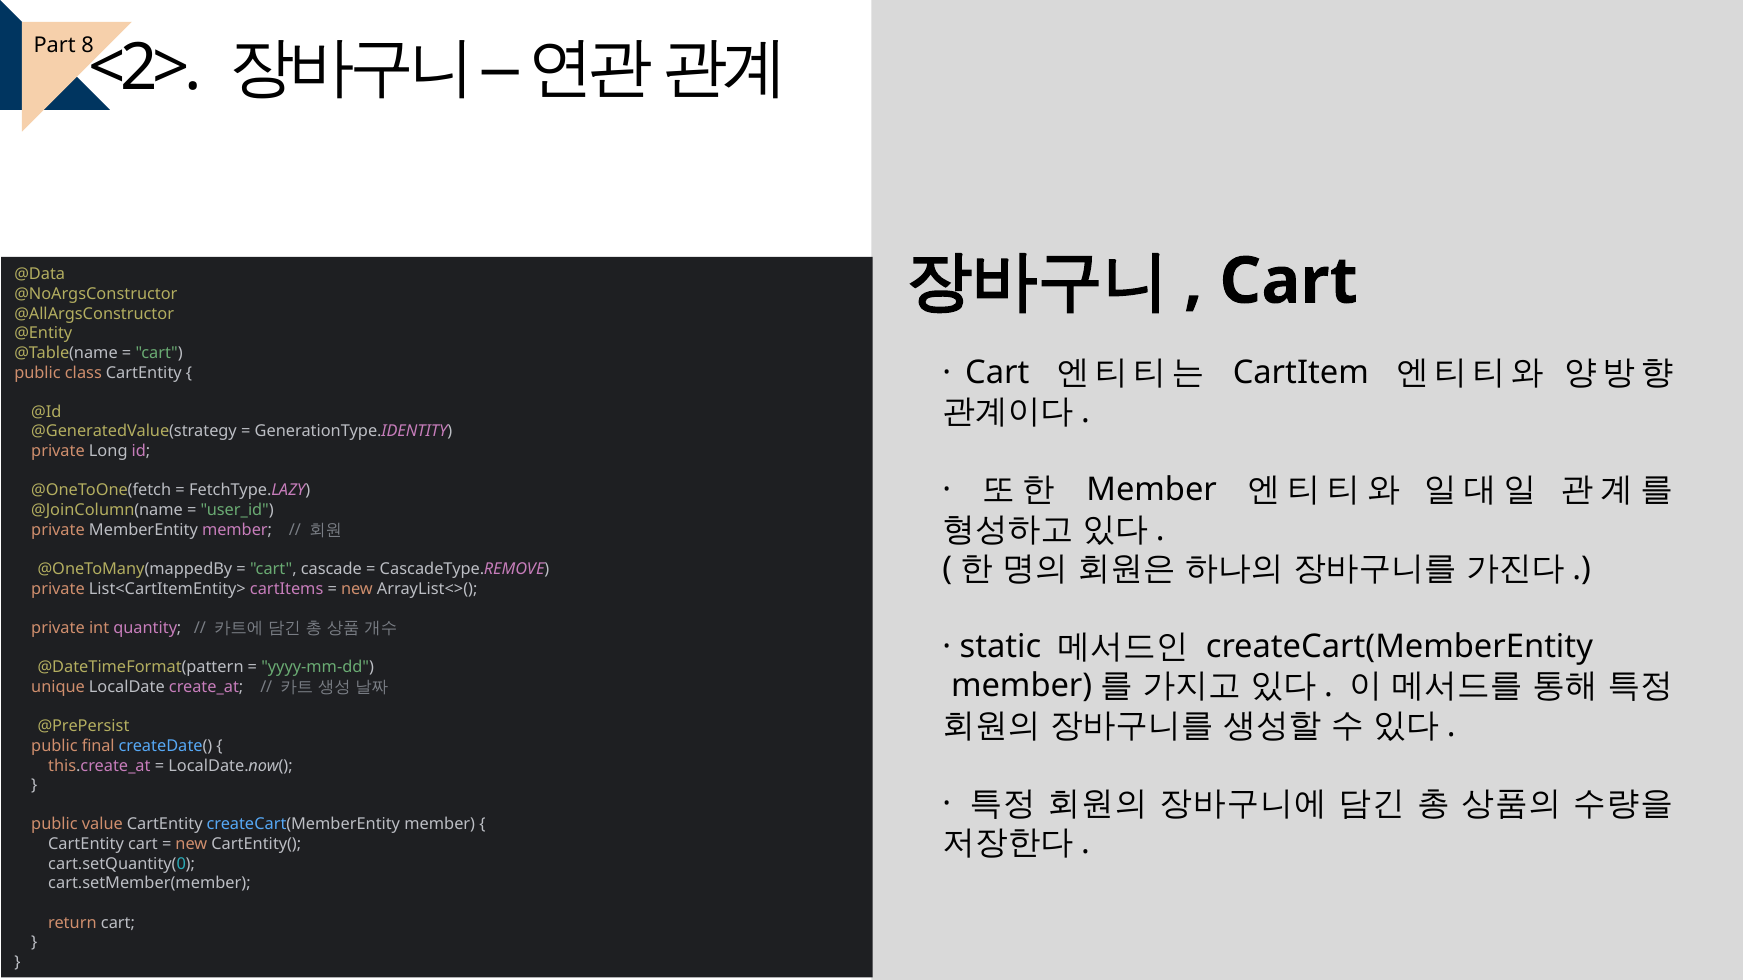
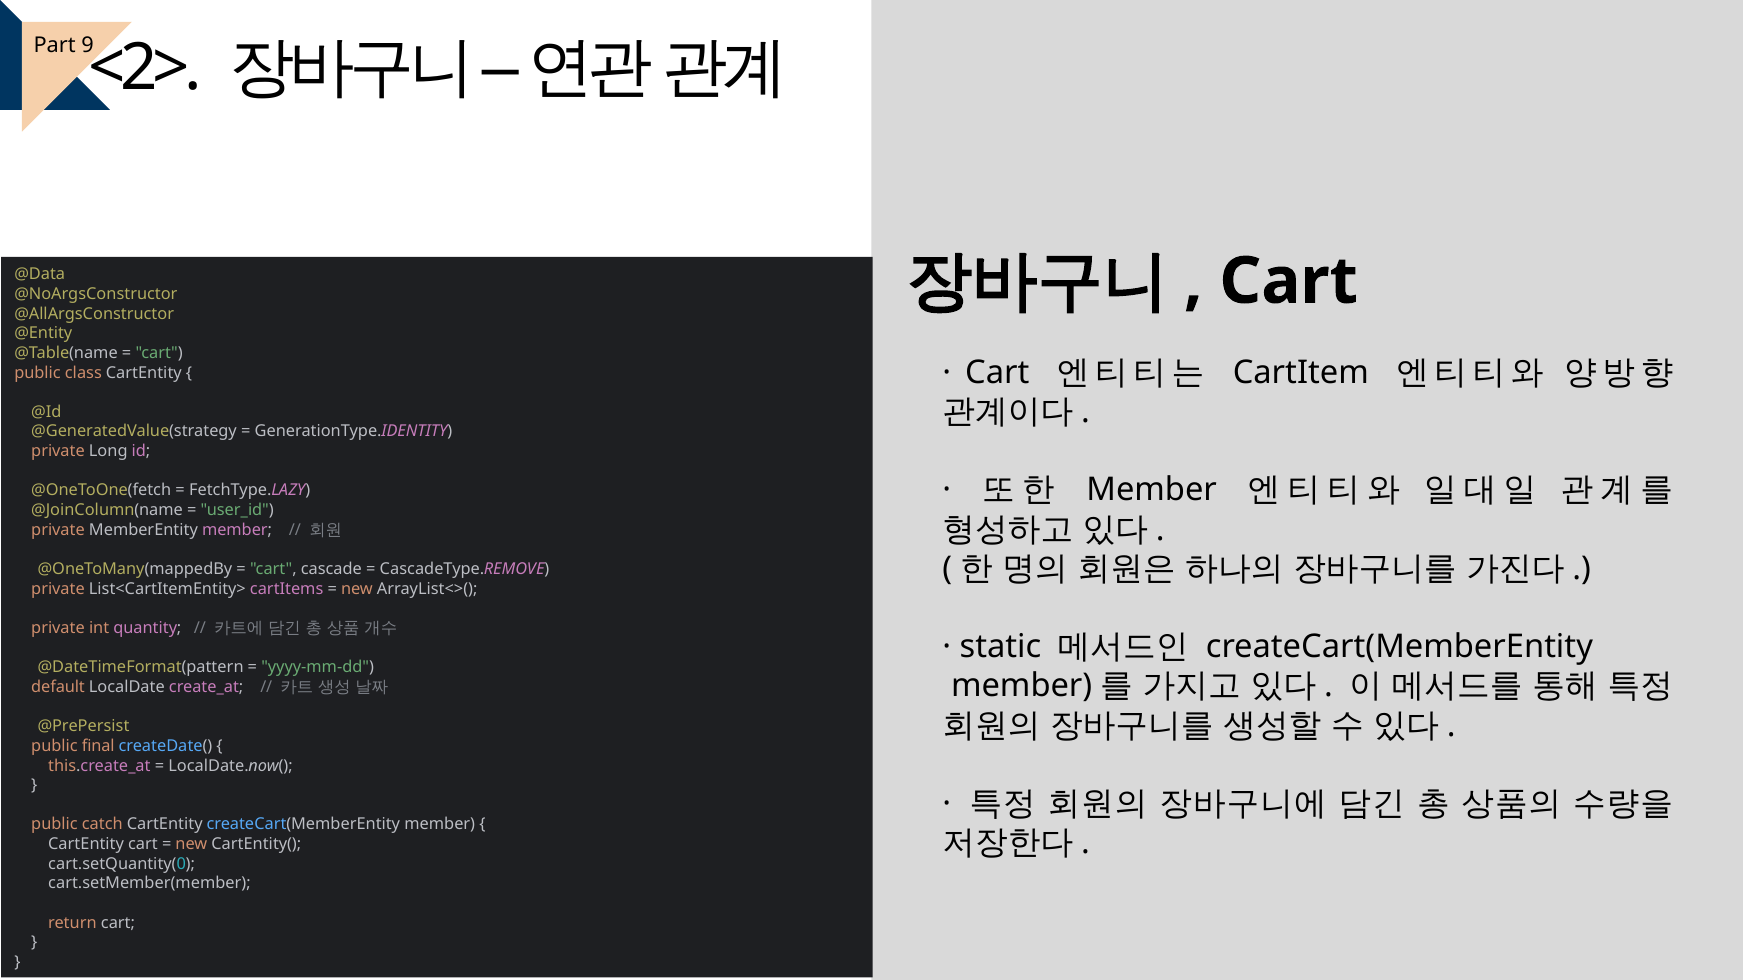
8: 8 -> 9 (88, 45)
unique: unique -> default (58, 687)
value: value -> catch (102, 825)
